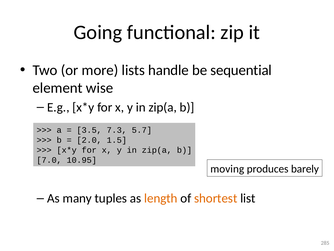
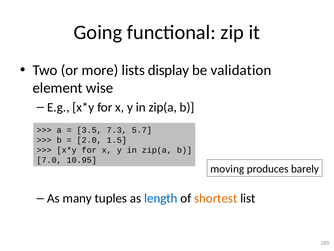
handle: handle -> display (168, 70)
sequential: sequential -> validation (241, 70)
length colour: orange -> blue (161, 198)
